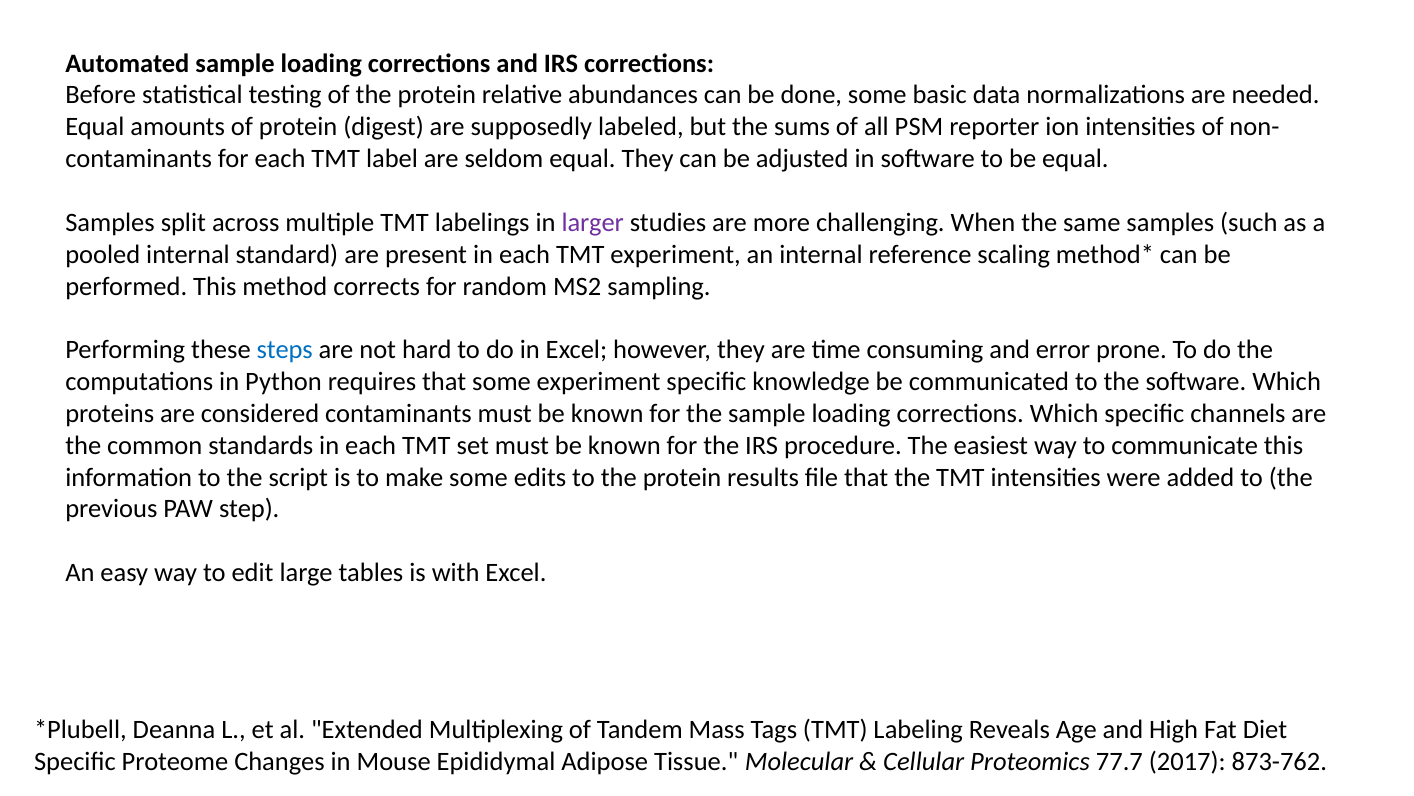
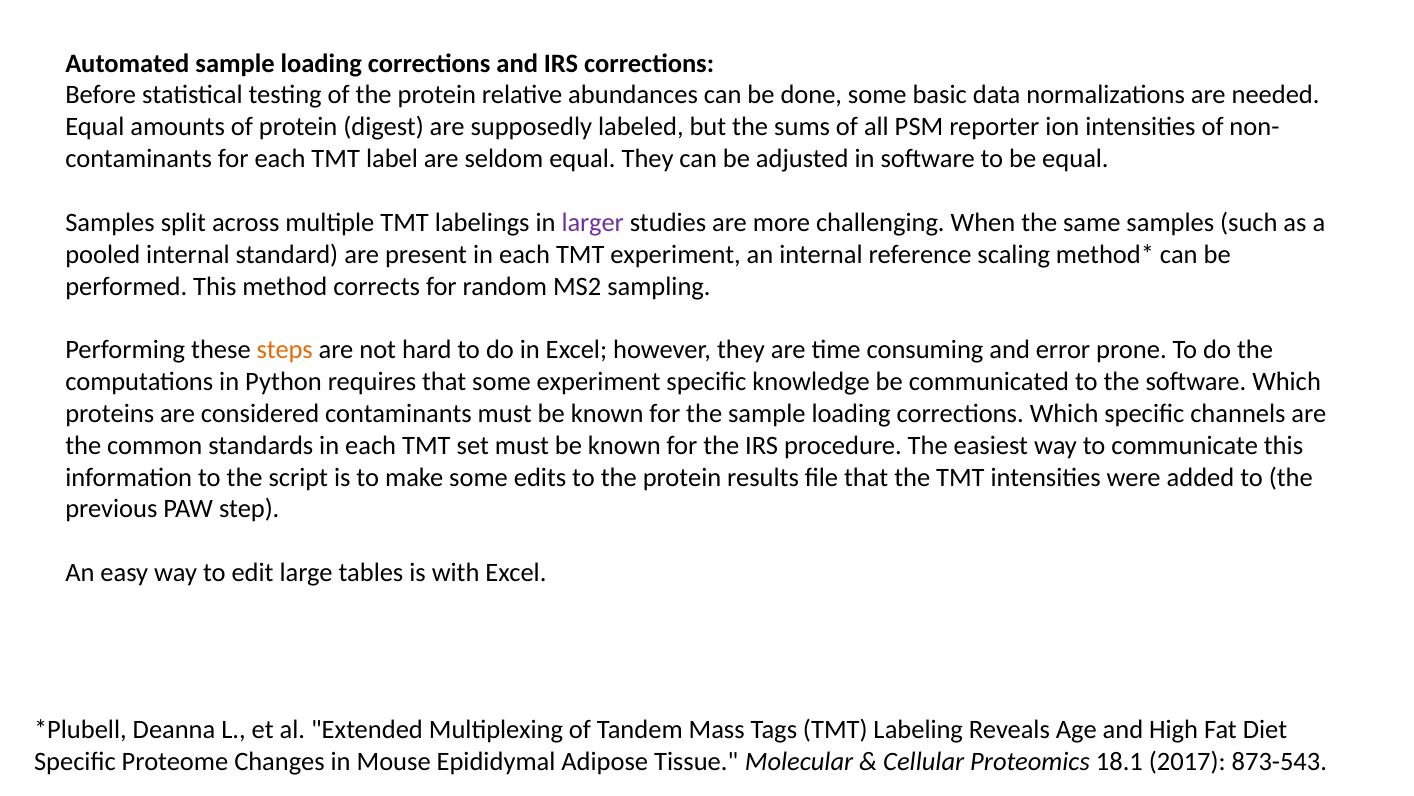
steps colour: blue -> orange (285, 350)
77.7: 77.7 -> 18.1 (1119, 761)
873-762: 873-762 -> 873-543 (1279, 761)
